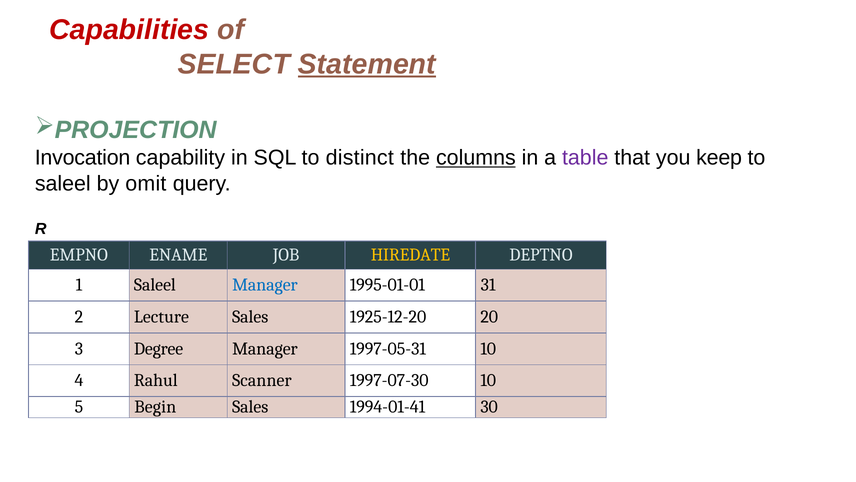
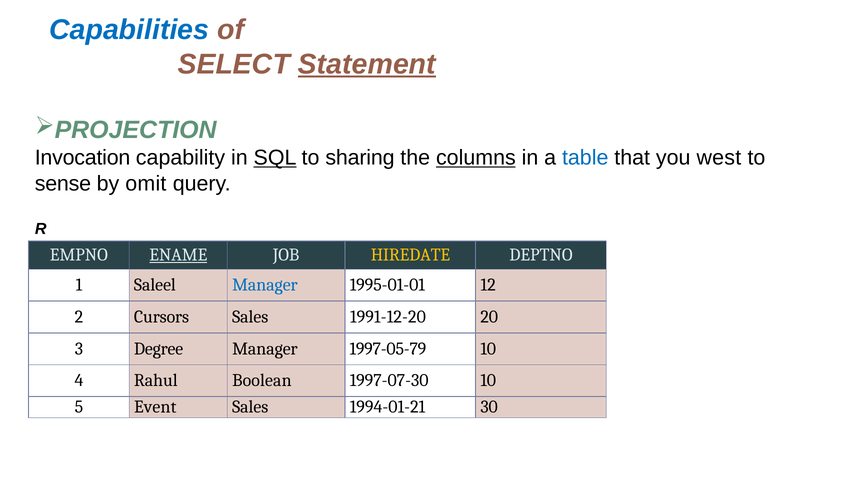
Capabilities colour: red -> blue (129, 30)
SQL underline: none -> present (275, 158)
distinct: distinct -> sharing (360, 158)
table colour: purple -> blue (585, 158)
keep: keep -> west (719, 158)
saleel: saleel -> sense (63, 183)
ENAME underline: none -> present (178, 255)
31: 31 -> 12 (488, 285)
Lecture: Lecture -> Cursors (162, 317)
1925-12-20: 1925-12-20 -> 1991-12-20 (388, 317)
1997-05-31: 1997-05-31 -> 1997-05-79 (388, 348)
Scanner: Scanner -> Boolean (262, 380)
Begin: Begin -> Event (155, 407)
1994-01-41: 1994-01-41 -> 1994-01-21 (387, 407)
